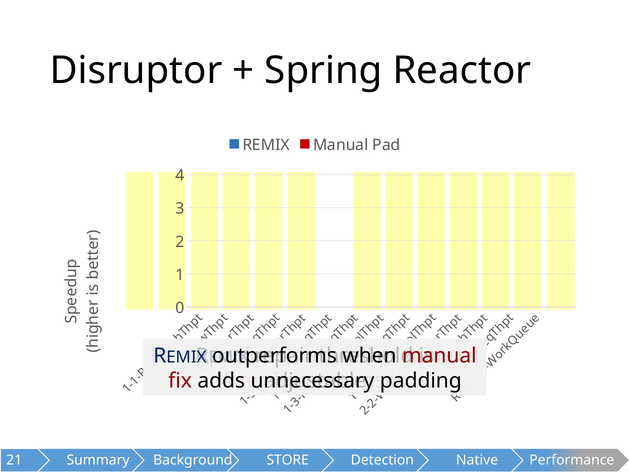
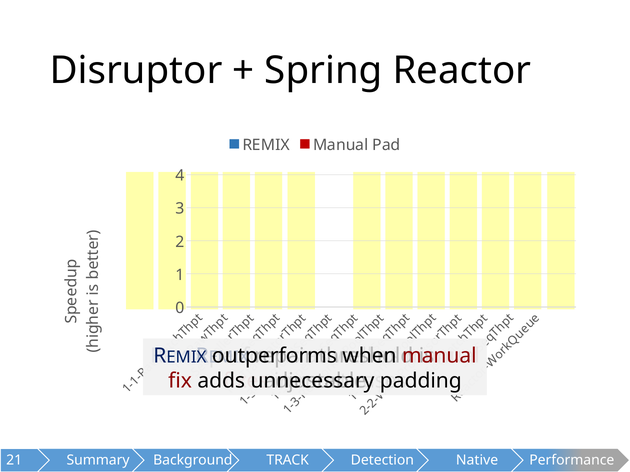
STORE: STORE -> TRACK (288, 461)
